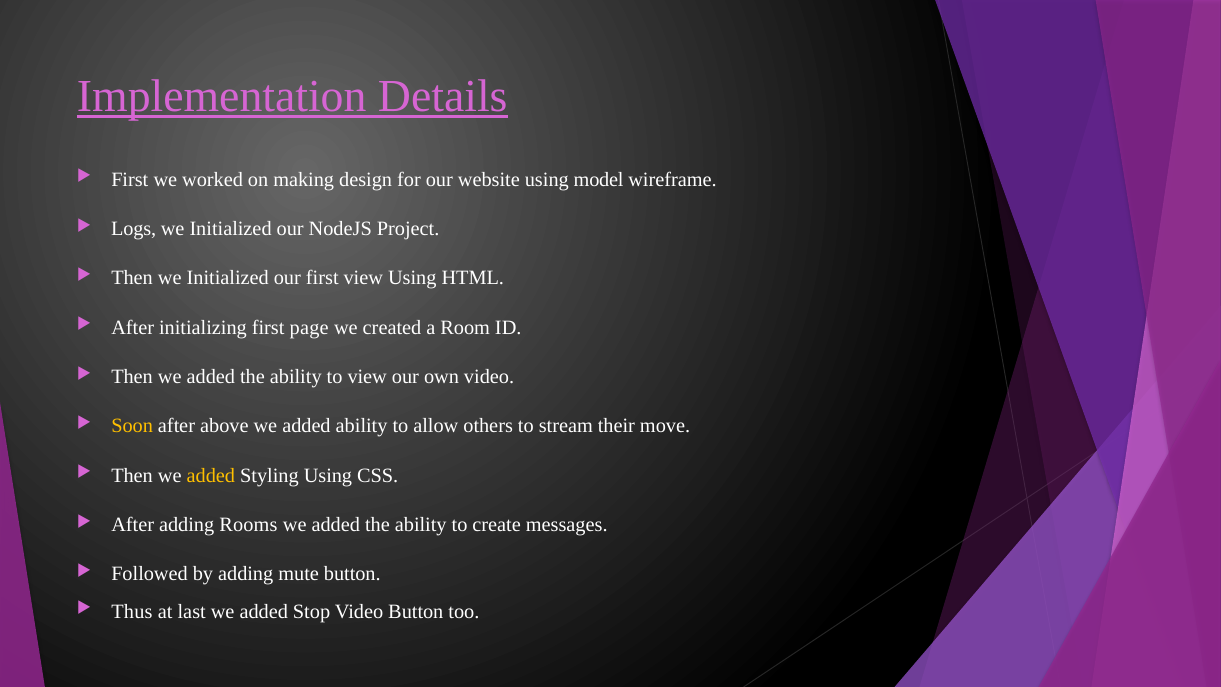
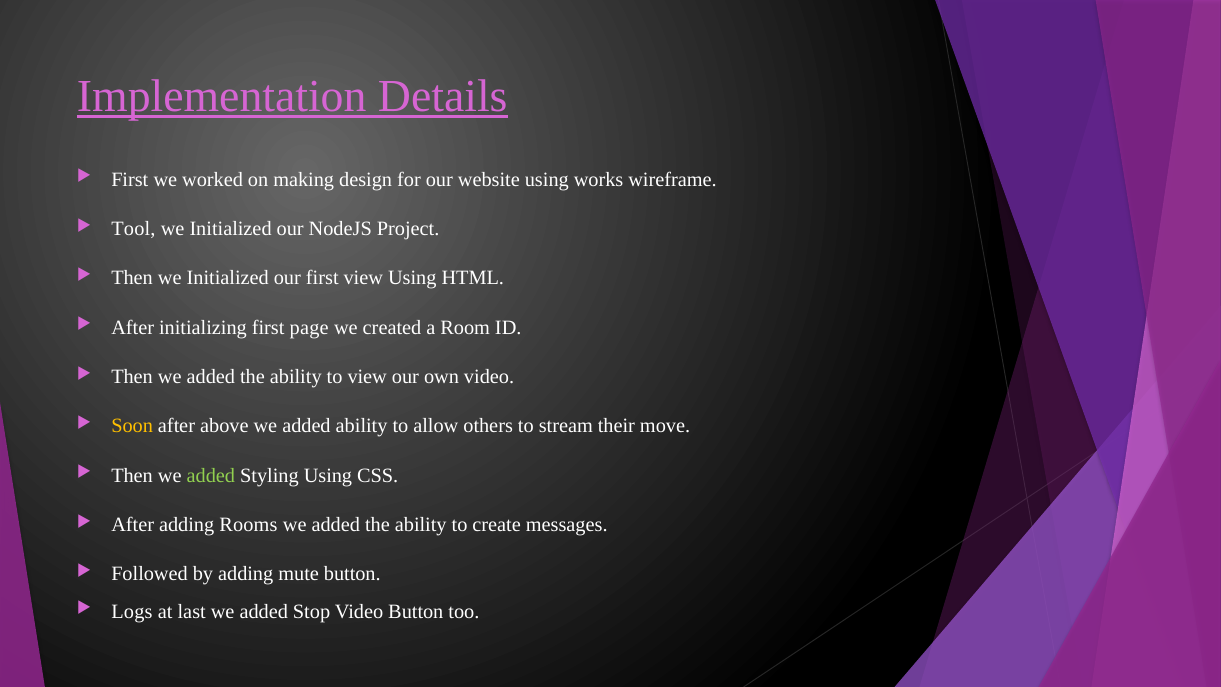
model: model -> works (599, 179)
Logs: Logs -> Tool (133, 229)
added colour: yellow -> light green (211, 475)
Thus: Thus -> Logs (132, 611)
